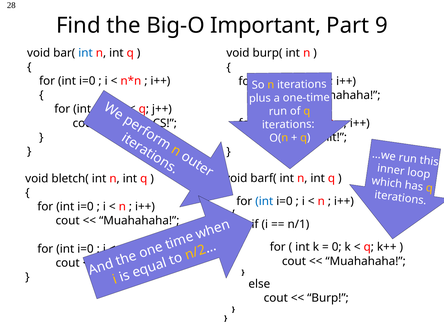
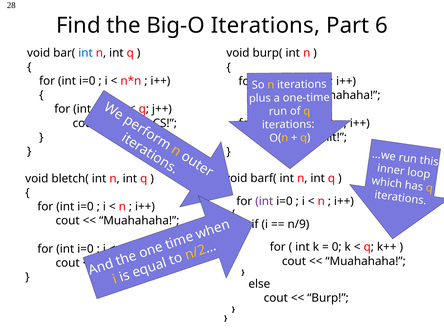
Big-O Important: Important -> Iterations (265, 26)
9: 9 -> 6 (381, 26)
int colour: blue -> purple (264, 201)
n/1: n/1 -> n/9 (298, 224)
